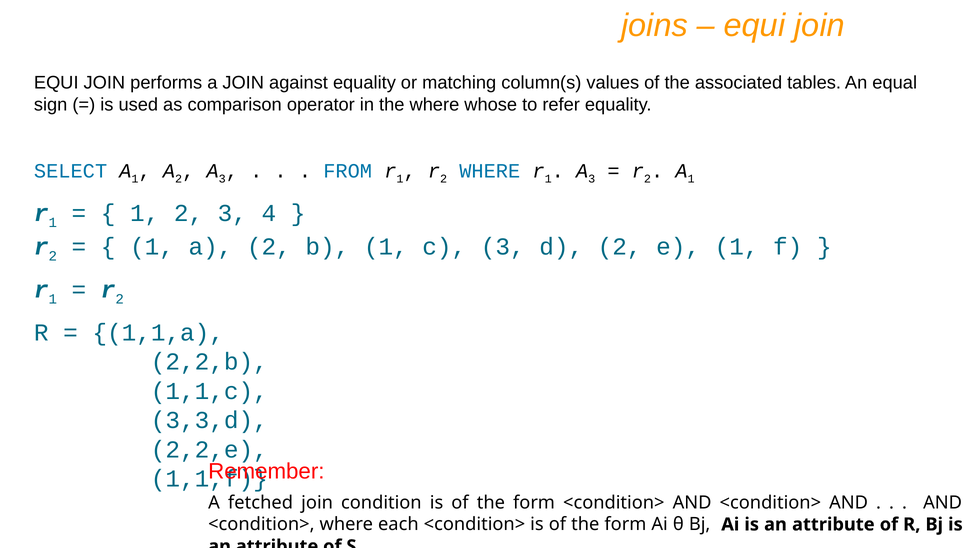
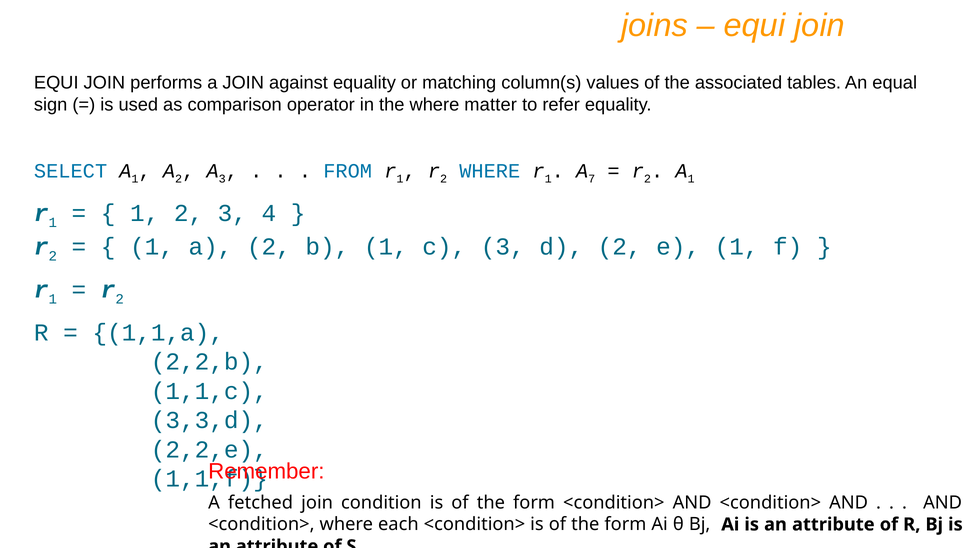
whose: whose -> matter (491, 105)
3: 3 -> 7 (592, 179)
